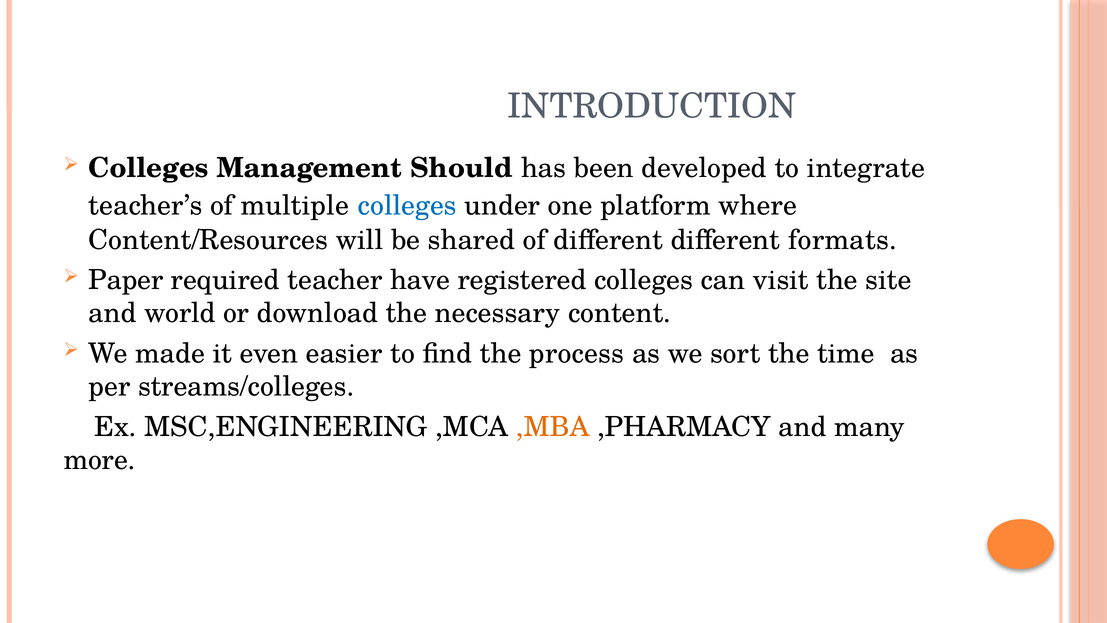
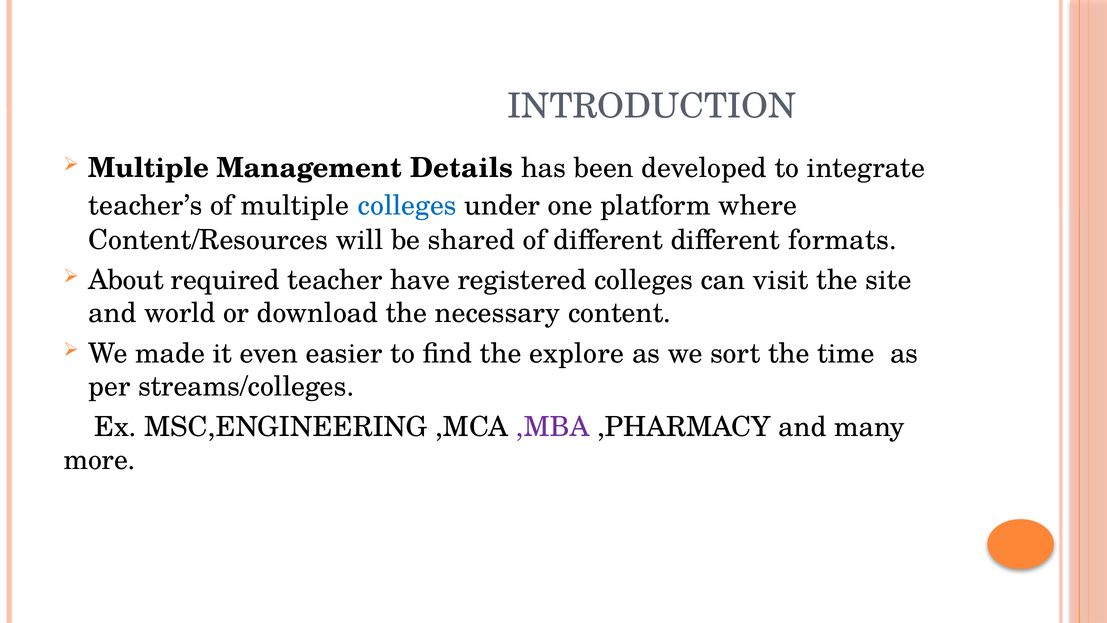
Colleges: Colleges -> Multiple (149, 168)
Should: Should -> Details (461, 168)
Paper: Paper -> About (126, 280)
process: process -> explore (577, 353)
,MBA colour: orange -> purple (553, 427)
